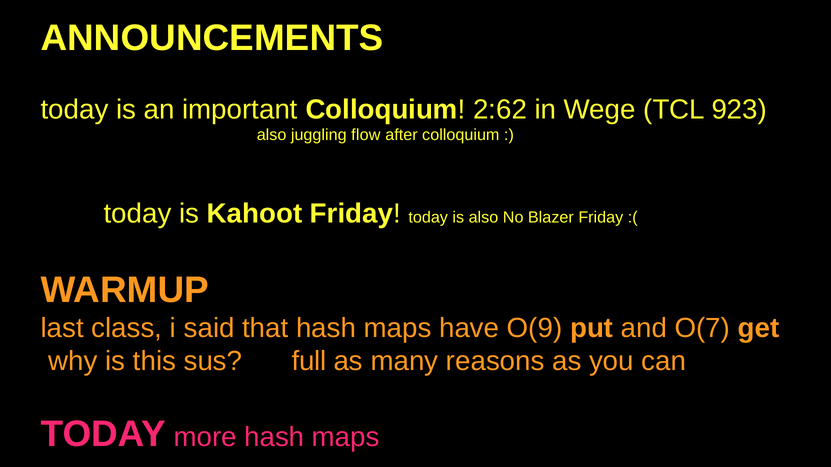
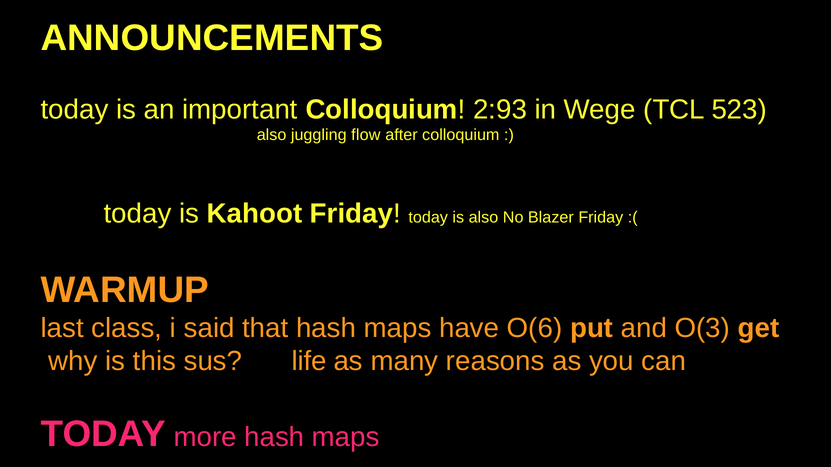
2:62: 2:62 -> 2:93 (500, 110)
923: 923 -> 523 (739, 110)
O(9: O(9 -> O(6 (535, 328)
O(7: O(7 -> O(3 (702, 328)
full: full -> life (309, 362)
